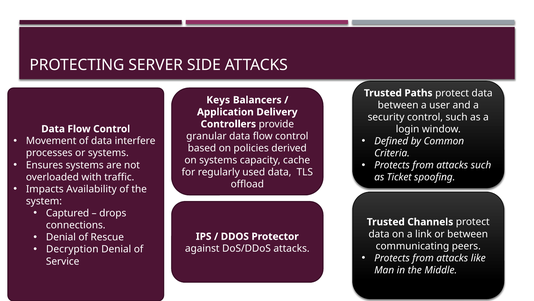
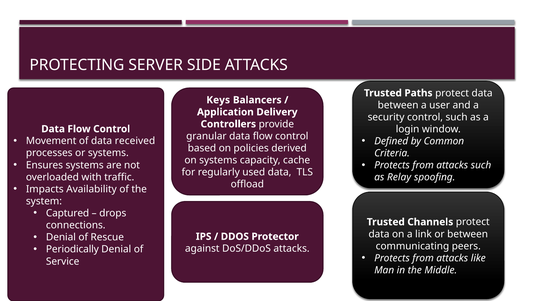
interfere: interfere -> received (135, 141)
Ticket: Ticket -> Relay (399, 177)
Decryption: Decryption -> Periodically (72, 249)
